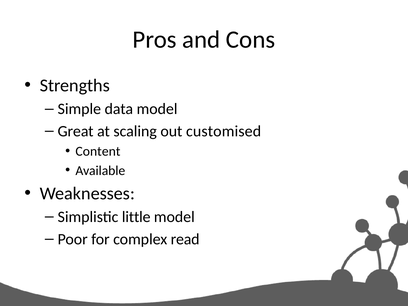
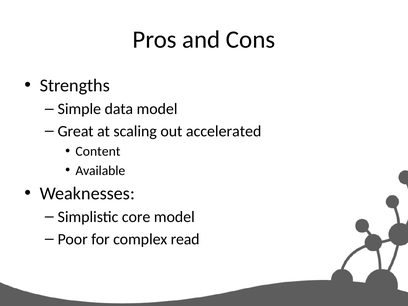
customised: customised -> accelerated (224, 131)
little: little -> core (136, 217)
